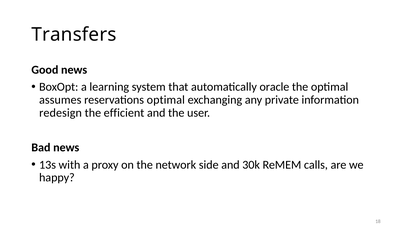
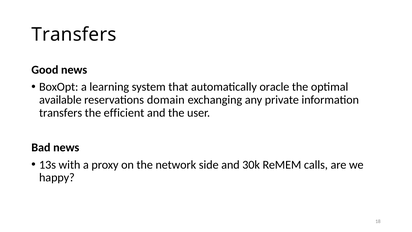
assumes: assumes -> available (60, 100)
reservations optimal: optimal -> domain (166, 100)
redesign: redesign -> transfers (61, 113)
